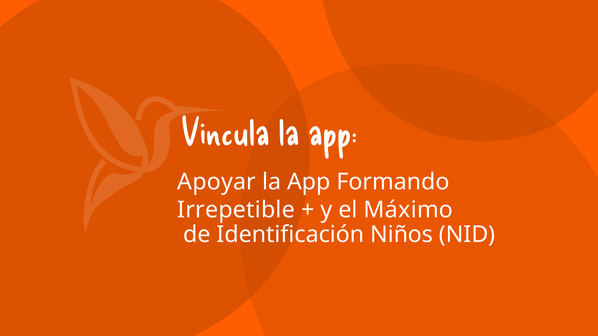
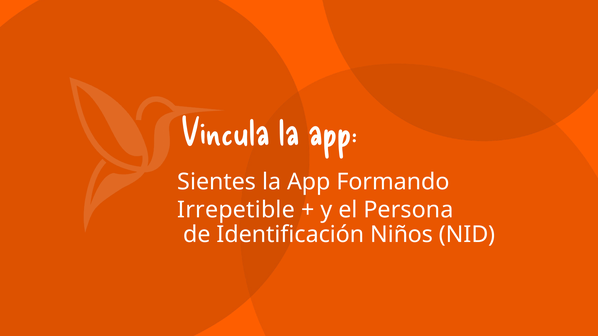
Apoyar: Apoyar -> Sientes (217, 182)
Máximo: Máximo -> Persona (408, 210)
